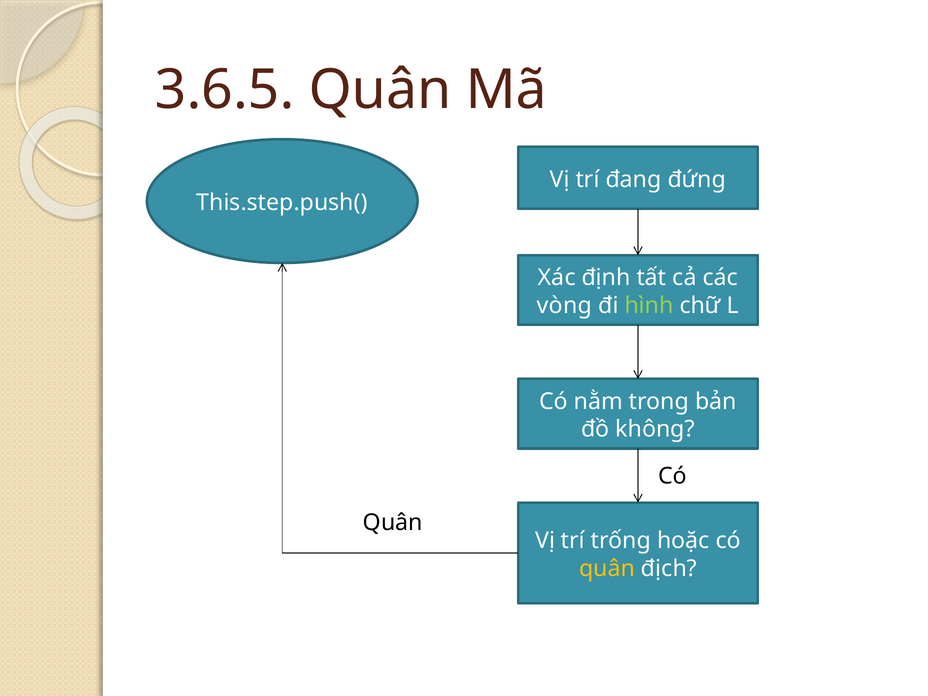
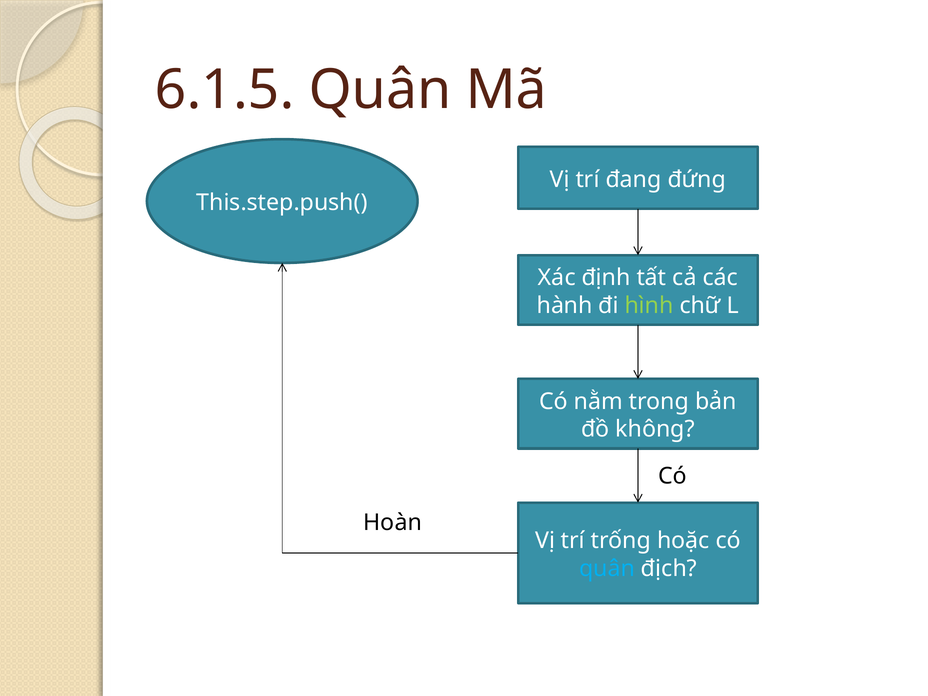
3.6.5: 3.6.5 -> 6.1.5 (225, 90)
vòng: vòng -> hành (565, 306)
Quân: Quân -> Hoàn (393, 523)
quân colour: yellow -> light blue (607, 568)
